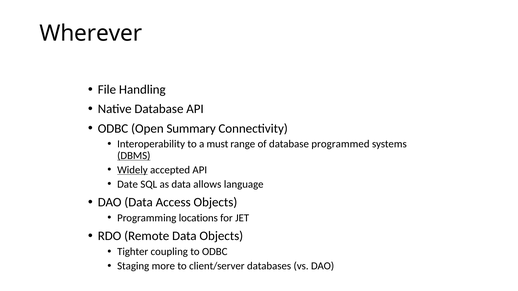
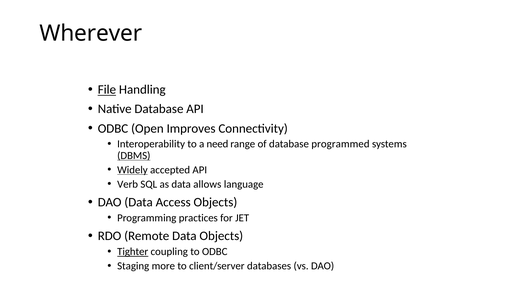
File underline: none -> present (107, 90)
Summary: Summary -> Improves (191, 129)
must: must -> need (217, 144)
Date: Date -> Verb (128, 184)
locations: locations -> practices (198, 218)
Tighter underline: none -> present (133, 252)
